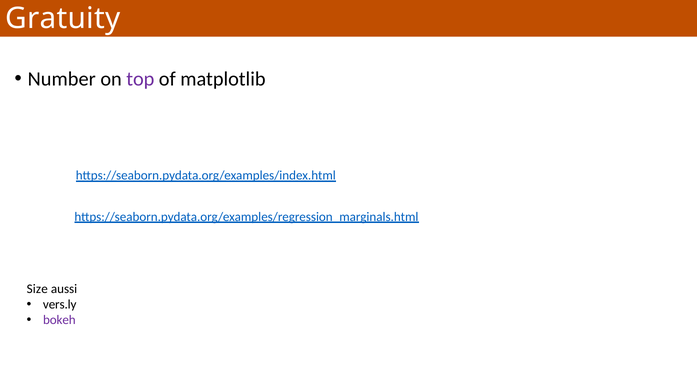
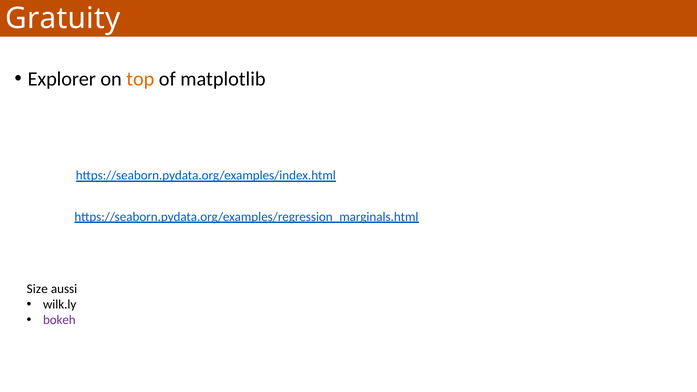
Number: Number -> Explorer (62, 79)
top colour: purple -> orange (140, 79)
vers.ly: vers.ly -> wilk.ly (60, 305)
